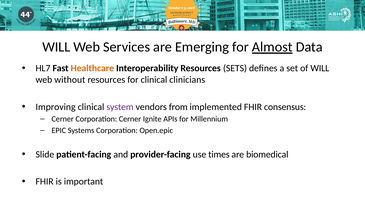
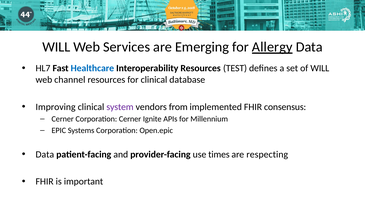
Almost: Almost -> Allergy (272, 47)
Healthcare colour: orange -> blue (92, 68)
SETS: SETS -> TEST (235, 68)
without: without -> channel (70, 80)
clinicians: clinicians -> database (187, 80)
Slide: Slide -> Data (45, 155)
biomedical: biomedical -> respecting (267, 155)
